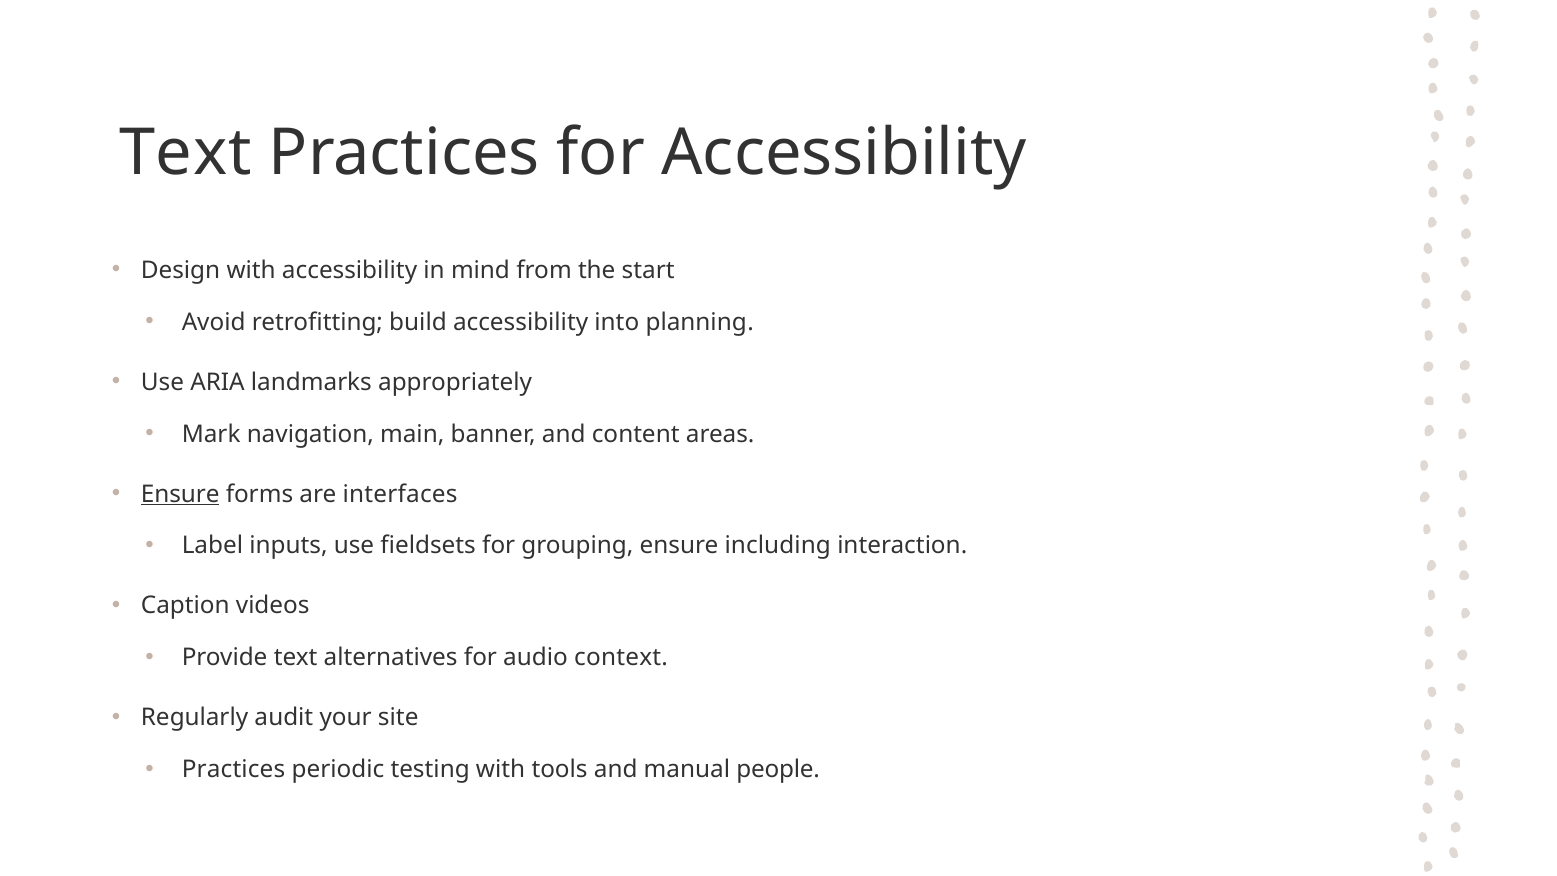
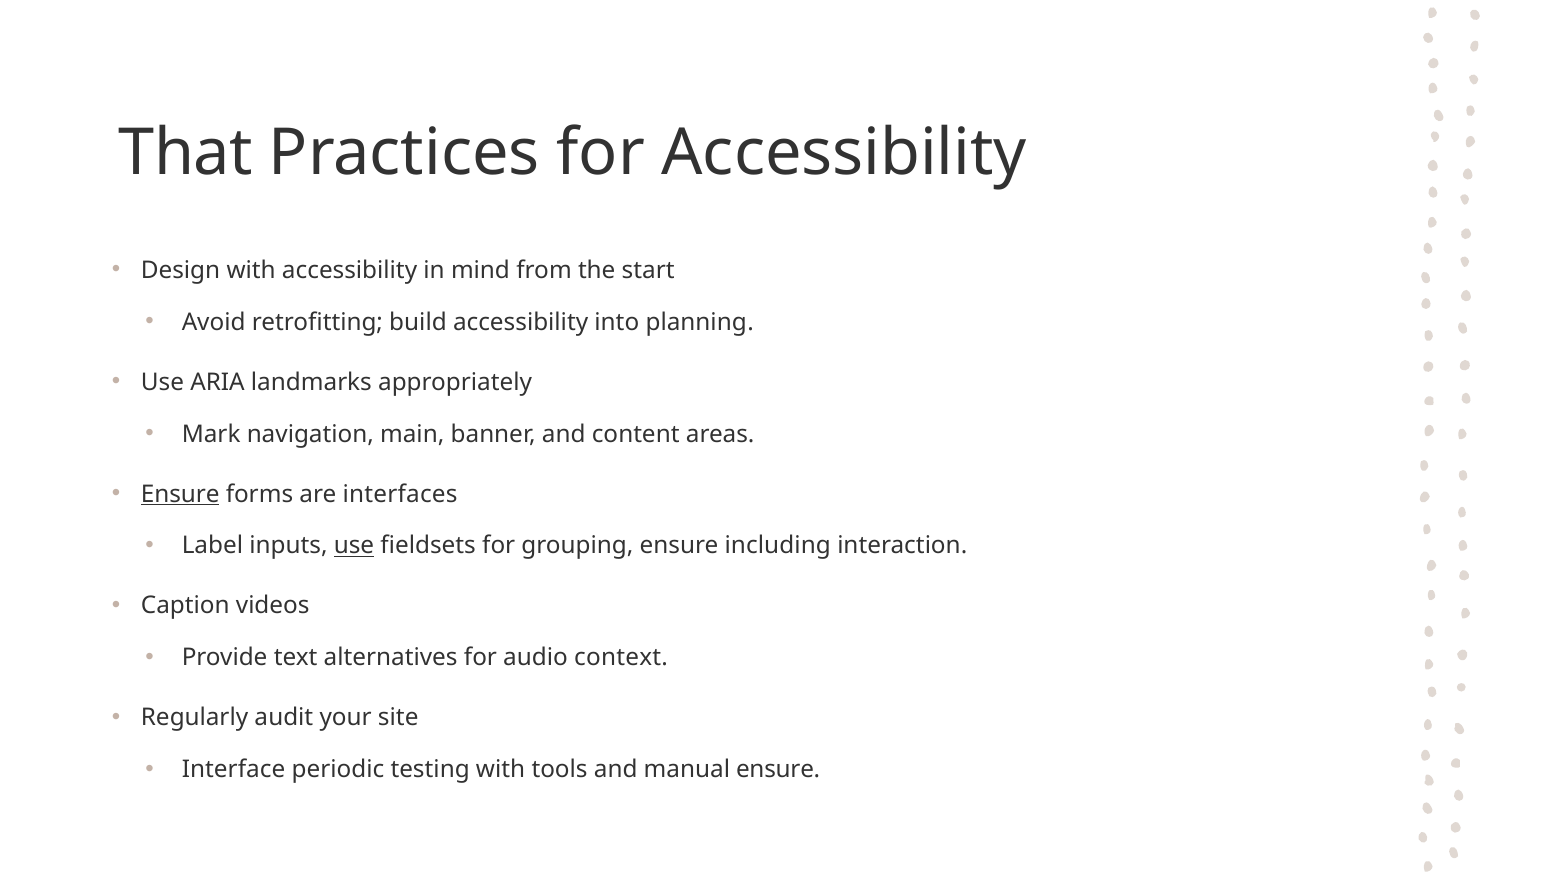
Text: Text -> That (186, 153)
use underline: none -> present (354, 546)
Practices: Practices -> Interface (234, 769)
manual people: people -> ensure (778, 769)
